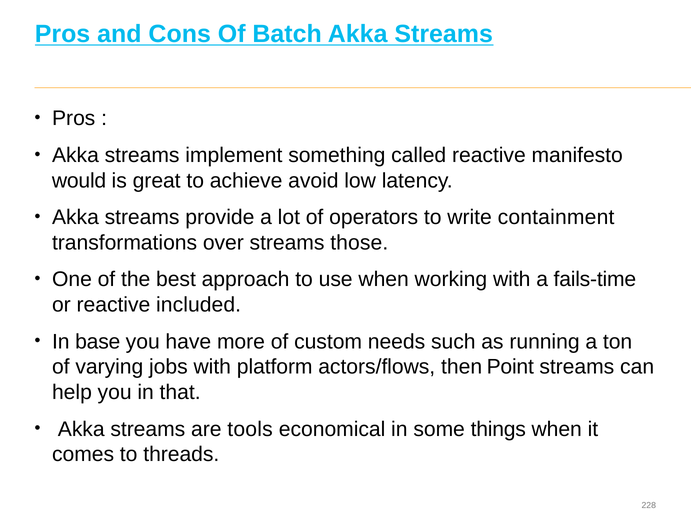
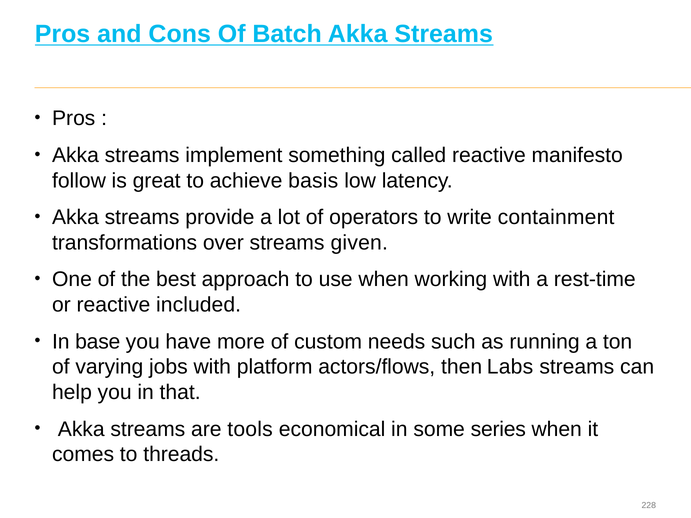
would: would -> follow (79, 181)
avoid: avoid -> basis (313, 181)
those: those -> given (359, 243)
fails-time: fails-time -> rest-time (595, 280)
Point: Point -> Labs (510, 367)
things: things -> series (498, 429)
